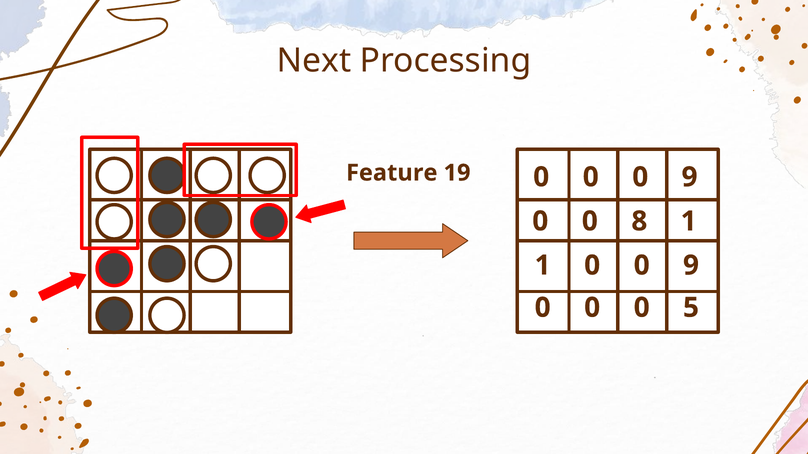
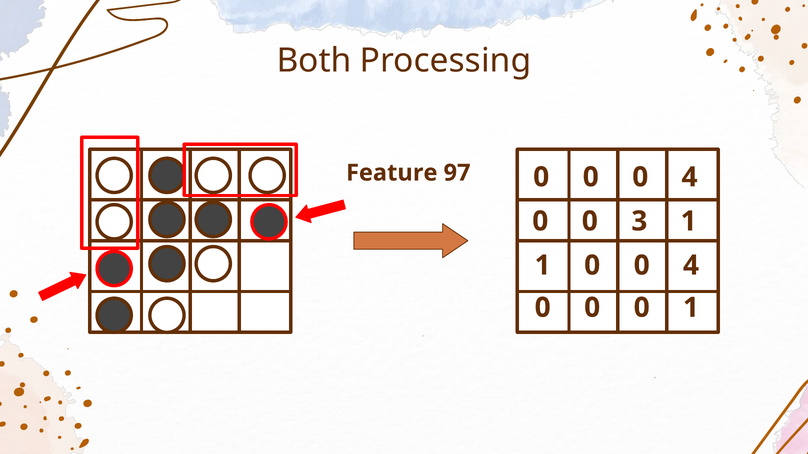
Next: Next -> Both (314, 61)
19: 19 -> 97 (457, 173)
0 0 9: 9 -> 4 (690, 177)
8: 8 -> 3 (639, 221)
1 0 9: 9 -> 4 (691, 266)
0 0 5: 5 -> 1 (691, 308)
